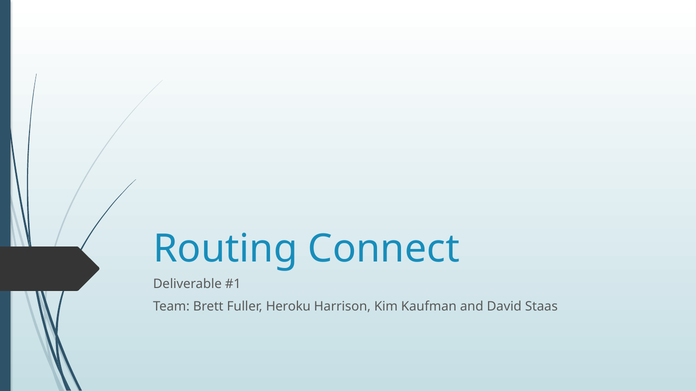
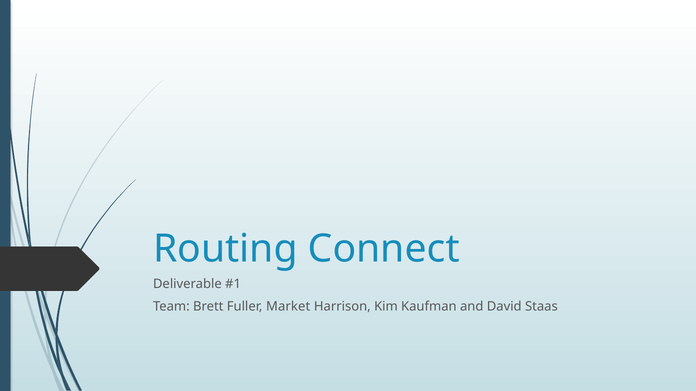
Heroku: Heroku -> Market (288, 307)
